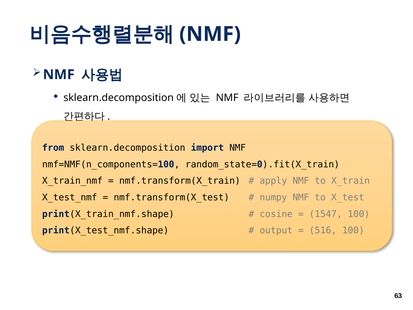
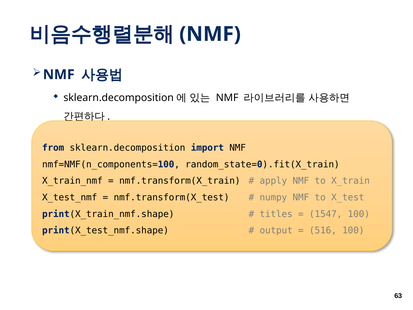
cosine: cosine -> titles (276, 214)
